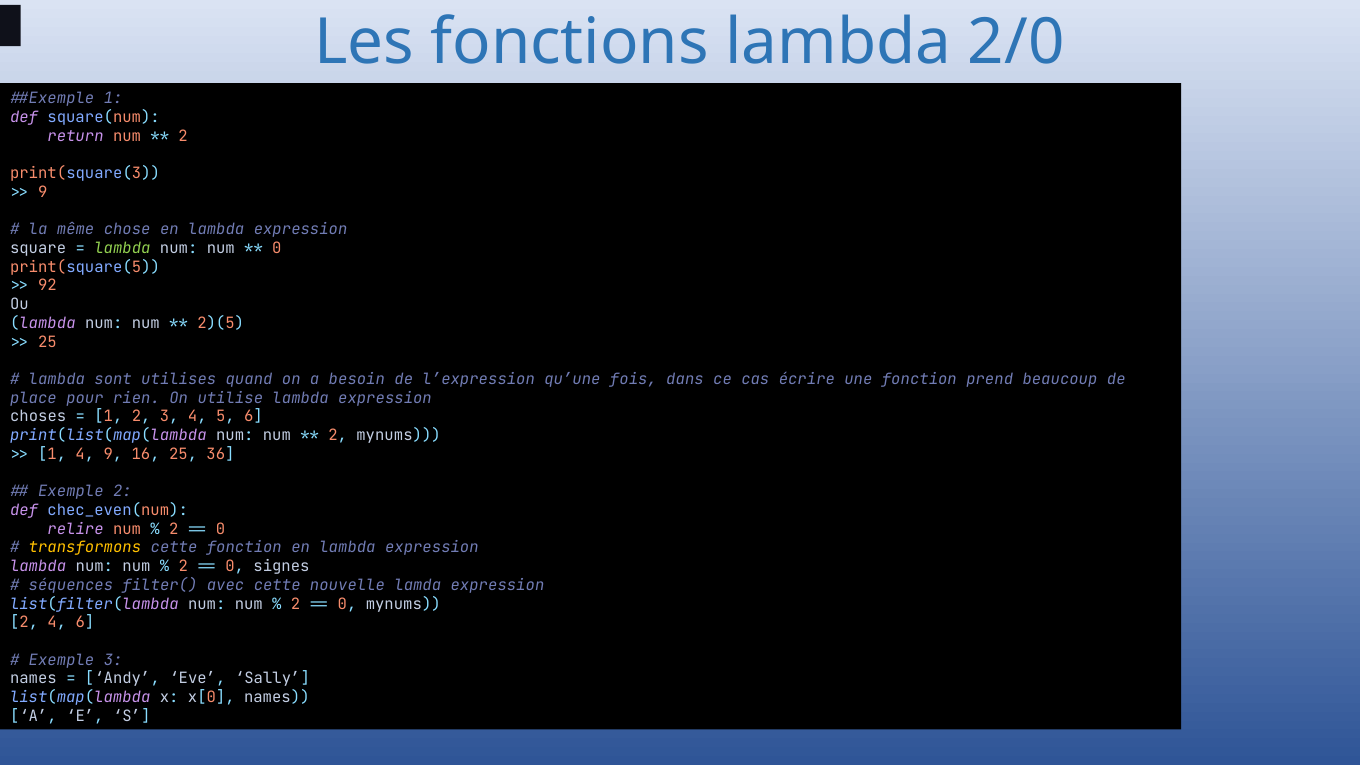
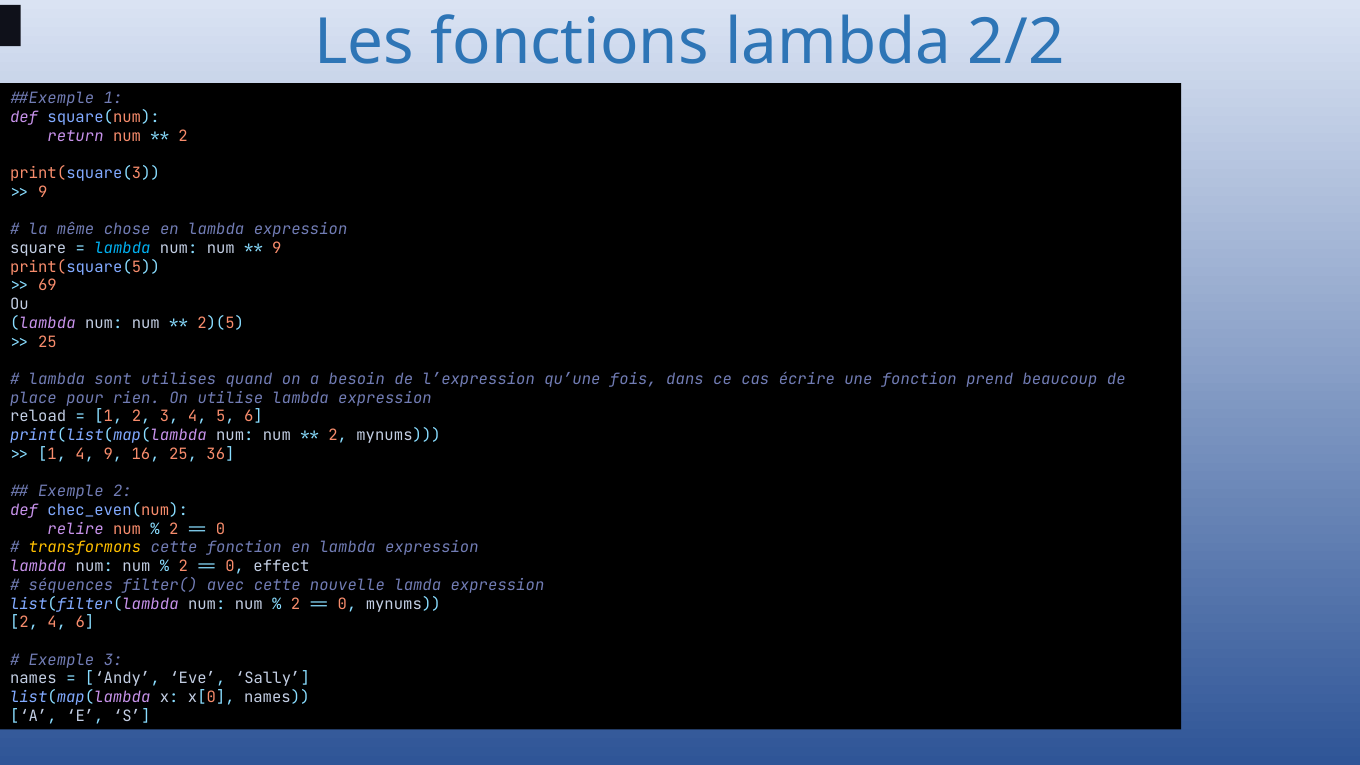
2/0: 2/0 -> 2/2 (1016, 43)
lambda colour: light green -> light blue (122, 248)
0: 0 -> 9 (277, 248)
92: 92 -> 69 (47, 286)
choses: choses -> reload (38, 417)
signes: signes -> effect (281, 566)
